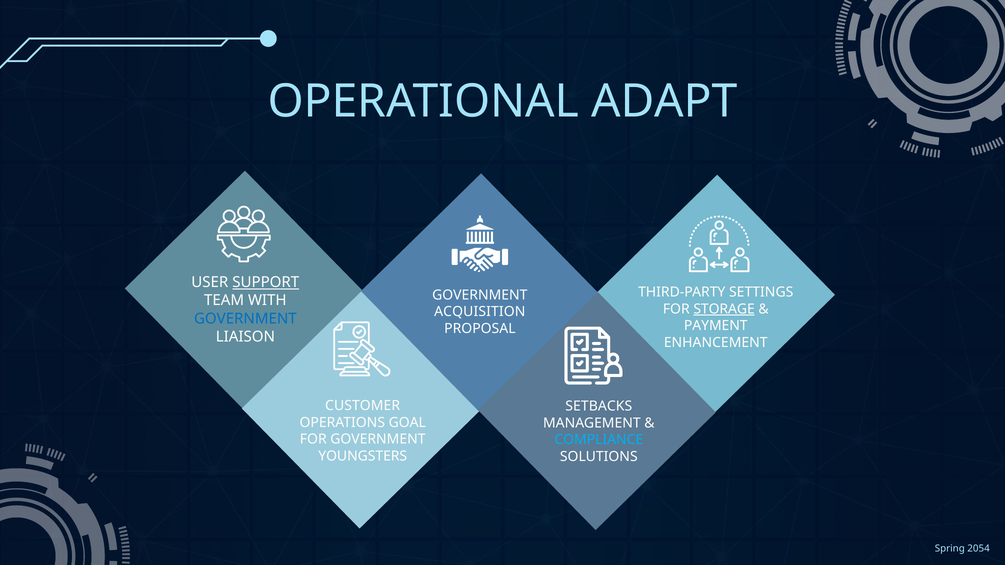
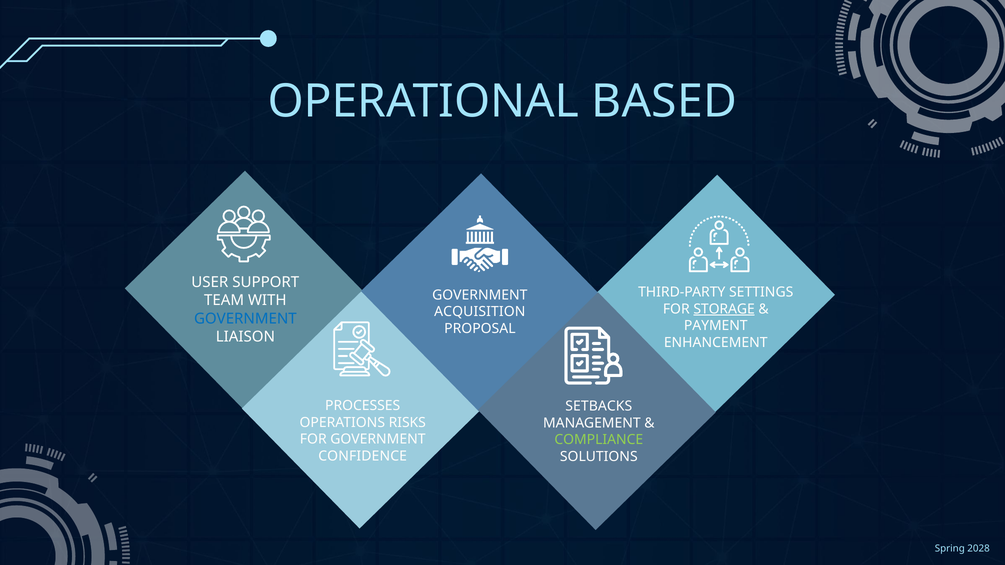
ADAPT: ADAPT -> BASED (664, 102)
SUPPORT underline: present -> none (266, 283)
CUSTOMER: CUSTOMER -> PROCESSES (363, 406)
GOAL: GOAL -> RISKS (407, 423)
COMPLIANCE colour: light blue -> light green (599, 440)
YOUNGSTERS: YOUNGSTERS -> CONFIDENCE (363, 456)
2054: 2054 -> 2028 (979, 549)
